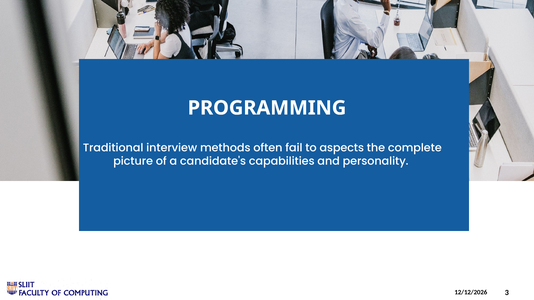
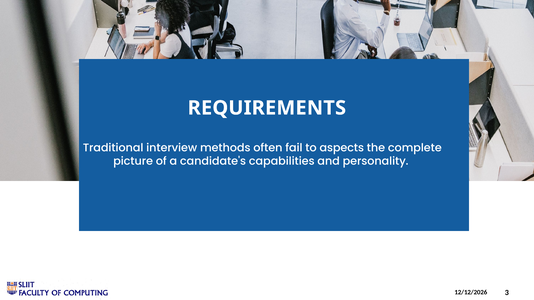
PROGRAMMING: PROGRAMMING -> REQUIREMENTS (267, 108)
